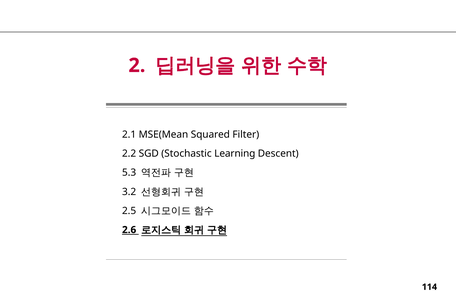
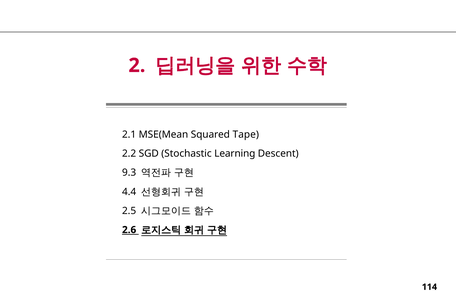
Filter: Filter -> Tape (246, 135)
5.3: 5.3 -> 9.3 (129, 173)
3.2: 3.2 -> 4.4 (129, 192)
